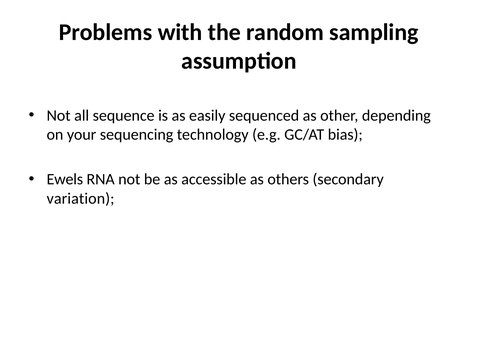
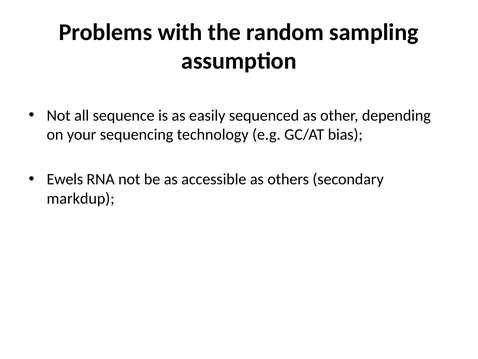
variation: variation -> markdup (81, 198)
